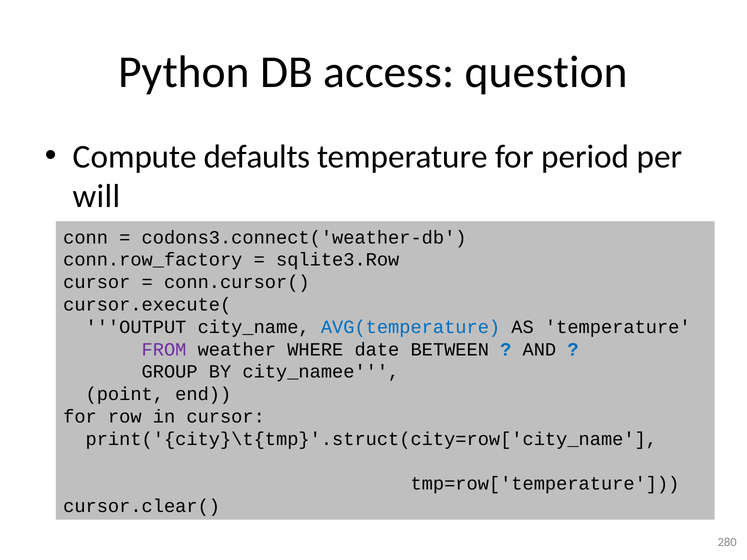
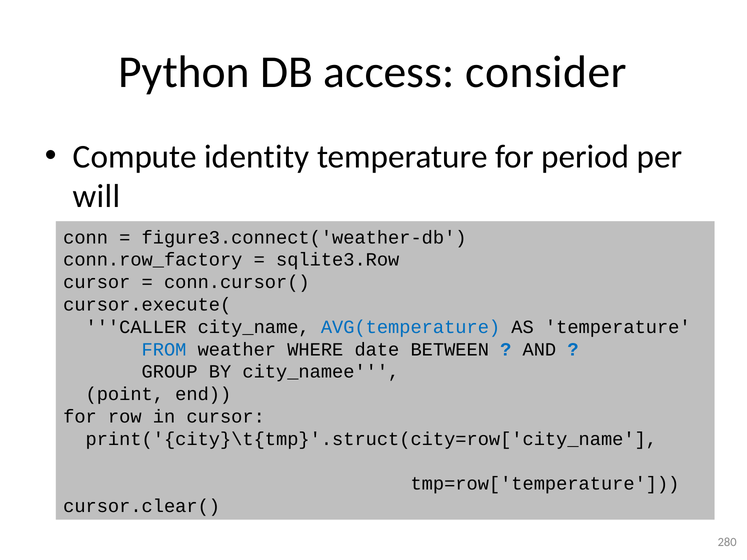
question: question -> consider (546, 72)
defaults: defaults -> identity (257, 157)
codons3.connect('weather-db: codons3.connect('weather-db -> figure3.connect('weather-db (304, 237)
OUTPUT: OUTPUT -> CALLER (136, 327)
FROM colour: purple -> blue (164, 350)
